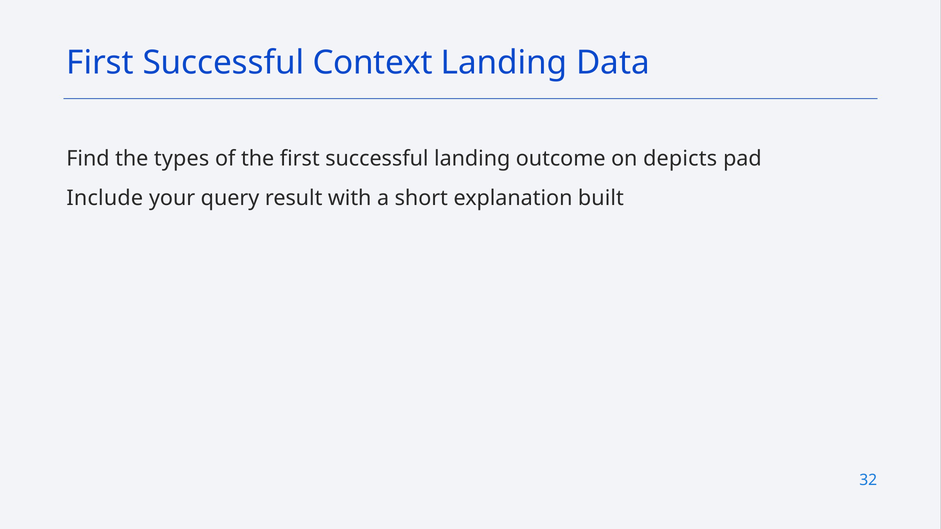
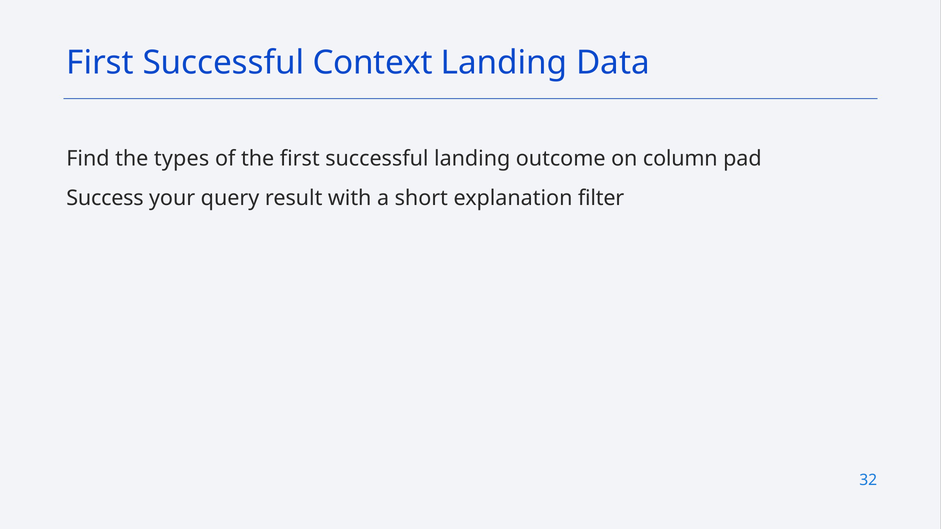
depicts: depicts -> column (680, 159)
Include: Include -> Success (105, 198)
built: built -> filter (601, 198)
